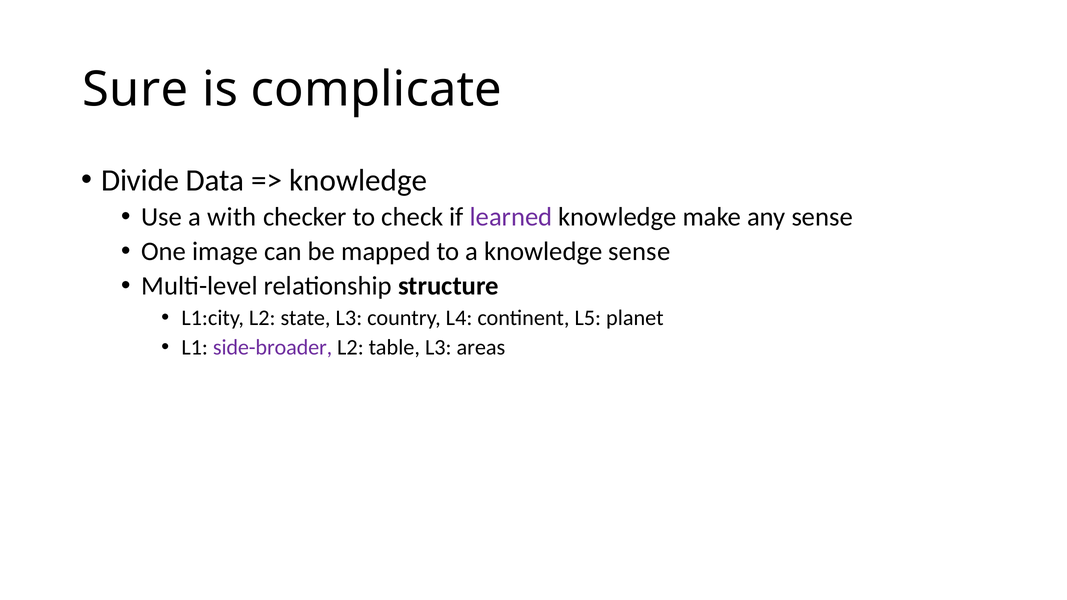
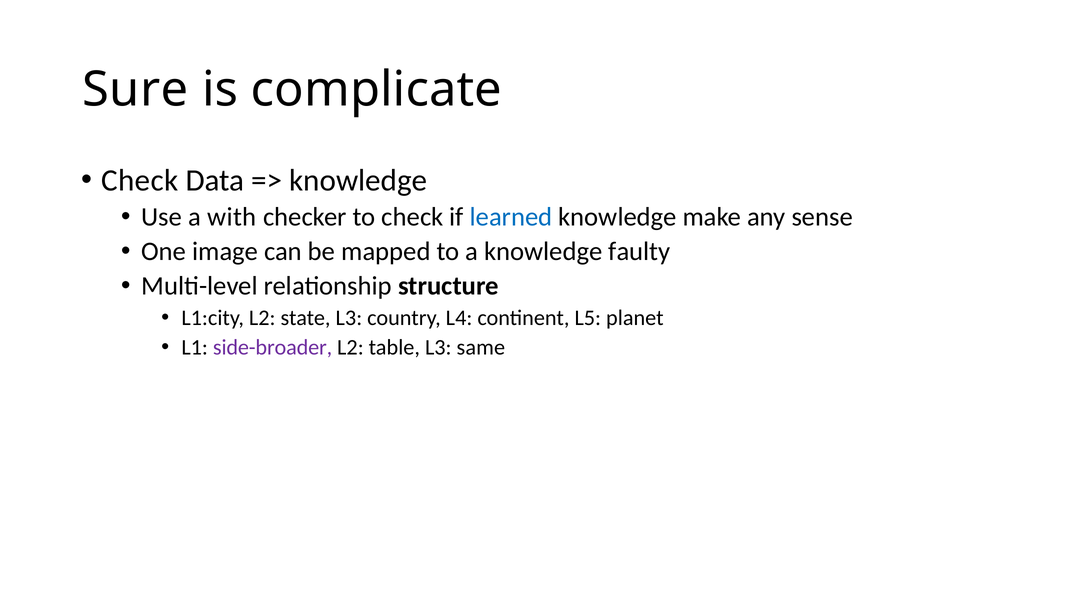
Divide: Divide -> Check (140, 180)
learned colour: purple -> blue (511, 217)
knowledge sense: sense -> faulty (639, 252)
areas: areas -> same (481, 347)
